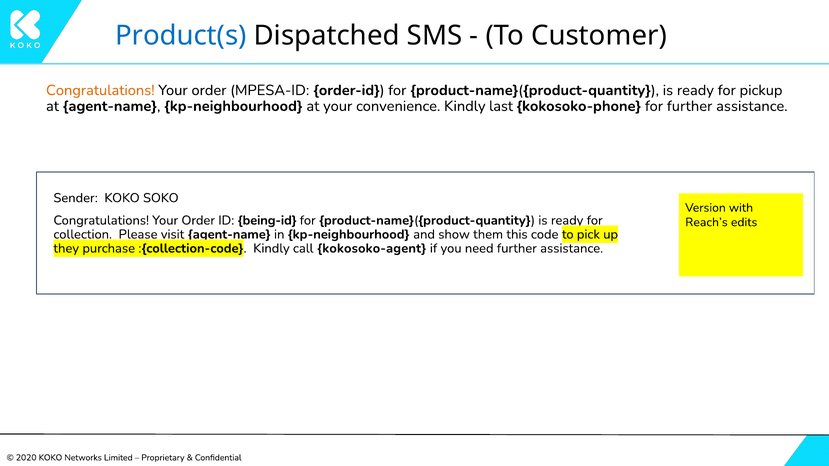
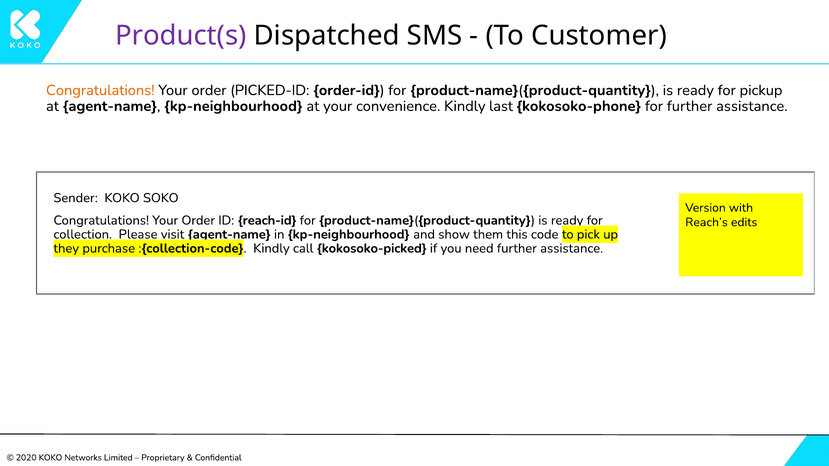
Product(s colour: blue -> purple (181, 36)
MPESA-ID: MPESA-ID -> PICKED-ID (270, 90)
being-id: being-id -> reach-id (267, 220)
kokosoko-agent: kokosoko-agent -> kokosoko-picked (372, 248)
